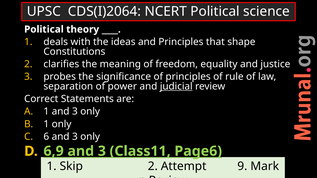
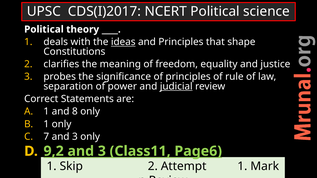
CDS(I)2064: CDS(I)2064 -> CDS(I)2017 (104, 11)
ideas underline: none -> present (123, 42)
1 and 3: 3 -> 8 (75, 112)
6: 6 -> 7 (46, 137)
6,9: 6,9 -> 9,2 (54, 151)
9: 9 -> 1 (242, 167)
